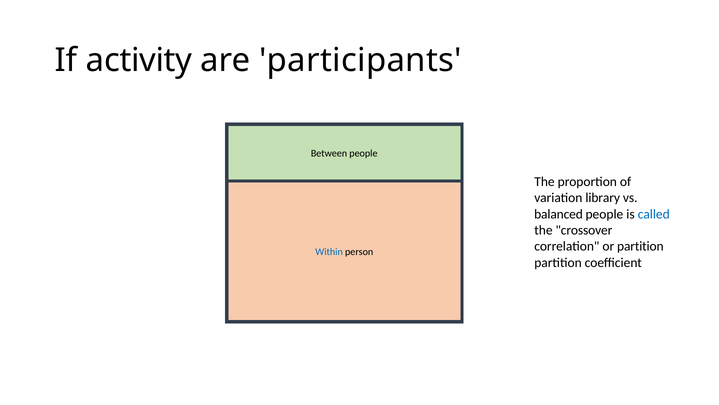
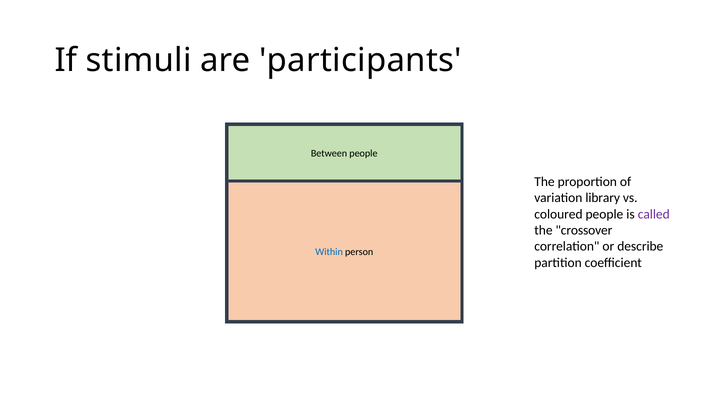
activity: activity -> stimuli (139, 60)
balanced: balanced -> coloured (558, 214)
called colour: blue -> purple (654, 214)
or partition: partition -> describe (640, 246)
